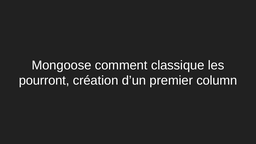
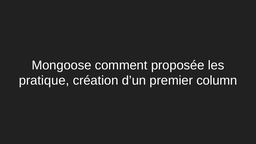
classique: classique -> proposée (178, 65)
pourront: pourront -> pratique (44, 81)
